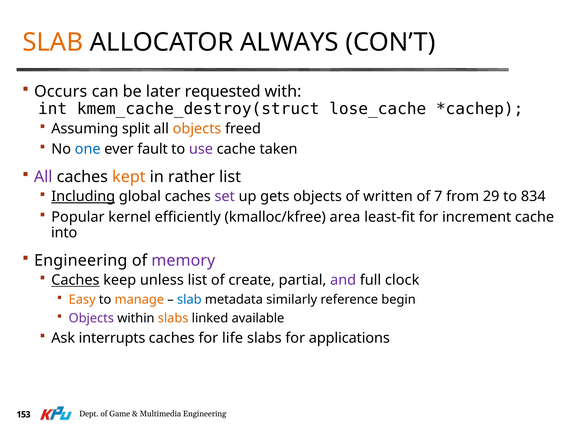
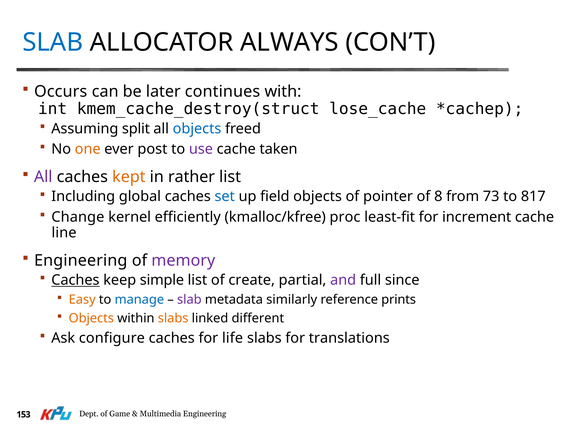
SLAB colour: orange -> blue (53, 42)
requested: requested -> continues (222, 92)
objects colour: orange -> blue (197, 129)
one colour: blue -> orange (88, 149)
fault: fault -> post (152, 149)
Including underline: present -> none (83, 197)
set colour: purple -> blue (225, 197)
gets: gets -> field (275, 197)
written: written -> pointer (388, 197)
7: 7 -> 8 (438, 197)
29: 29 -> 73 (491, 197)
834: 834 -> 817 (533, 197)
Popular: Popular -> Change (78, 217)
area: area -> proc (345, 217)
into: into -> line (64, 233)
unless: unless -> simple (162, 280)
clock: clock -> since (402, 280)
manage colour: orange -> blue (139, 300)
slab colour: blue -> purple (189, 300)
begin: begin -> prints (399, 300)
Objects colour: purple -> orange (91, 319)
available: available -> different (258, 319)
interrupts: interrupts -> configure (112, 338)
applications: applications -> translations (349, 338)
